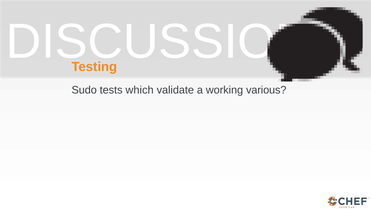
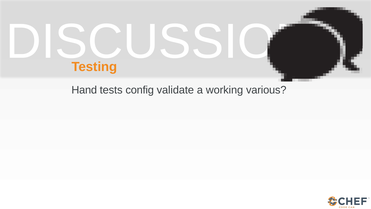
Sudo: Sudo -> Hand (84, 90)
which: which -> config (140, 90)
